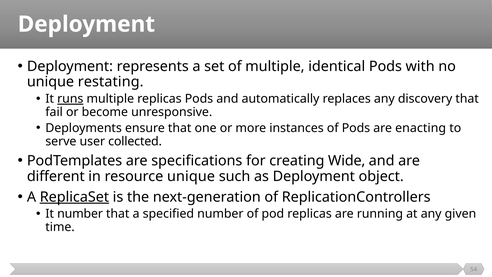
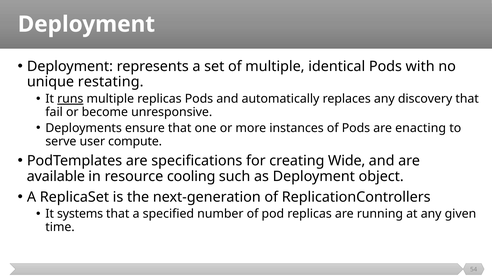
collected: collected -> compute (135, 141)
different: different -> available (56, 176)
resource unique: unique -> cooling (191, 176)
ReplicaSet underline: present -> none (74, 197)
It number: number -> systems (80, 214)
